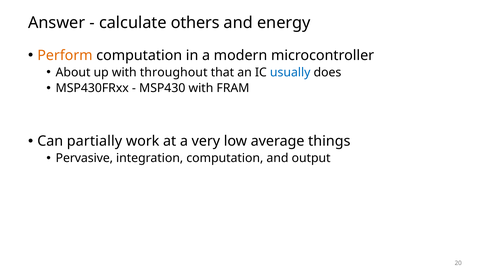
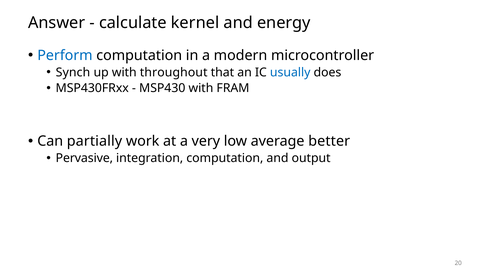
others: others -> kernel (195, 23)
Perform colour: orange -> blue (65, 55)
About: About -> Synch (73, 72)
things: things -> better (329, 141)
